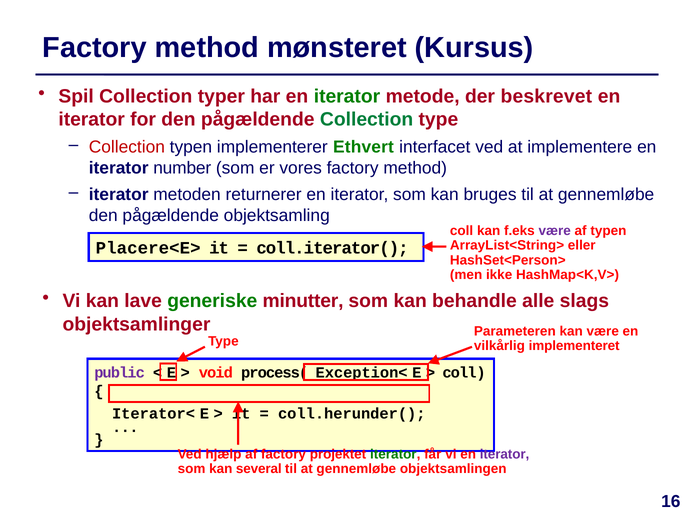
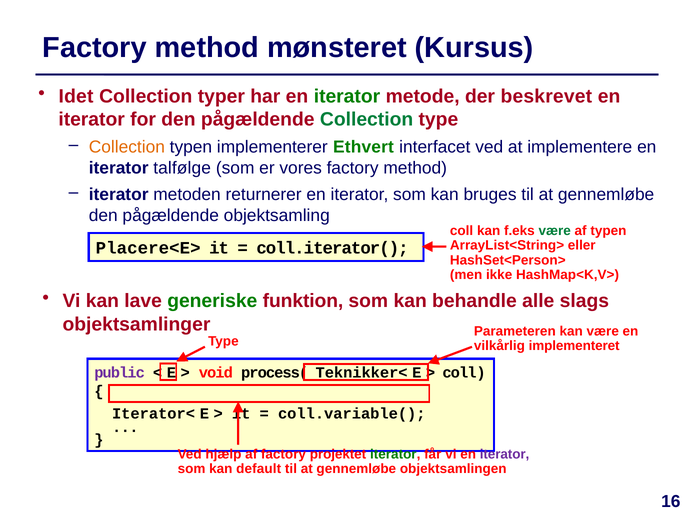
Spil: Spil -> Idet (76, 96)
Collection colour: red -> orange (127, 147)
number: number -> talfølge (182, 168)
være colour: purple -> green (555, 231)
minutter: minutter -> funktion (303, 301)
Exception<: Exception< -> Teknikker< (362, 372)
coll.herunder(: coll.herunder( -> coll.variable( (352, 413)
several: several -> default (259, 468)
